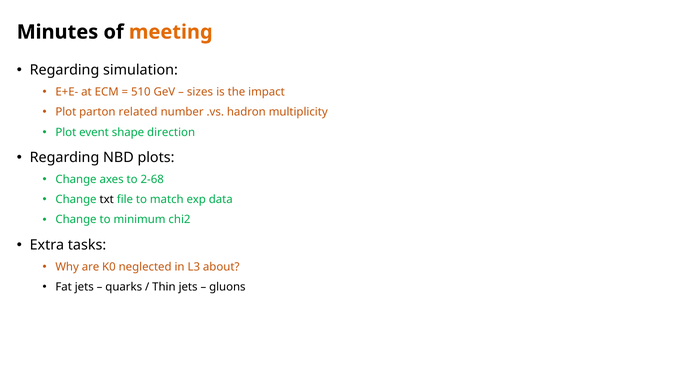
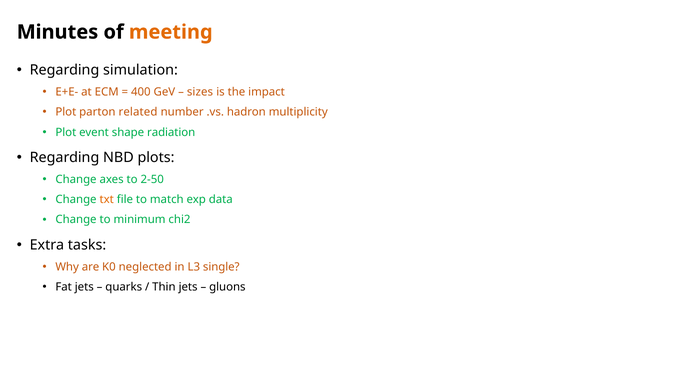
510: 510 -> 400 (141, 92)
direction: direction -> radiation (171, 132)
2-68: 2-68 -> 2-50 (152, 180)
txt colour: black -> orange (107, 200)
about: about -> single (221, 267)
